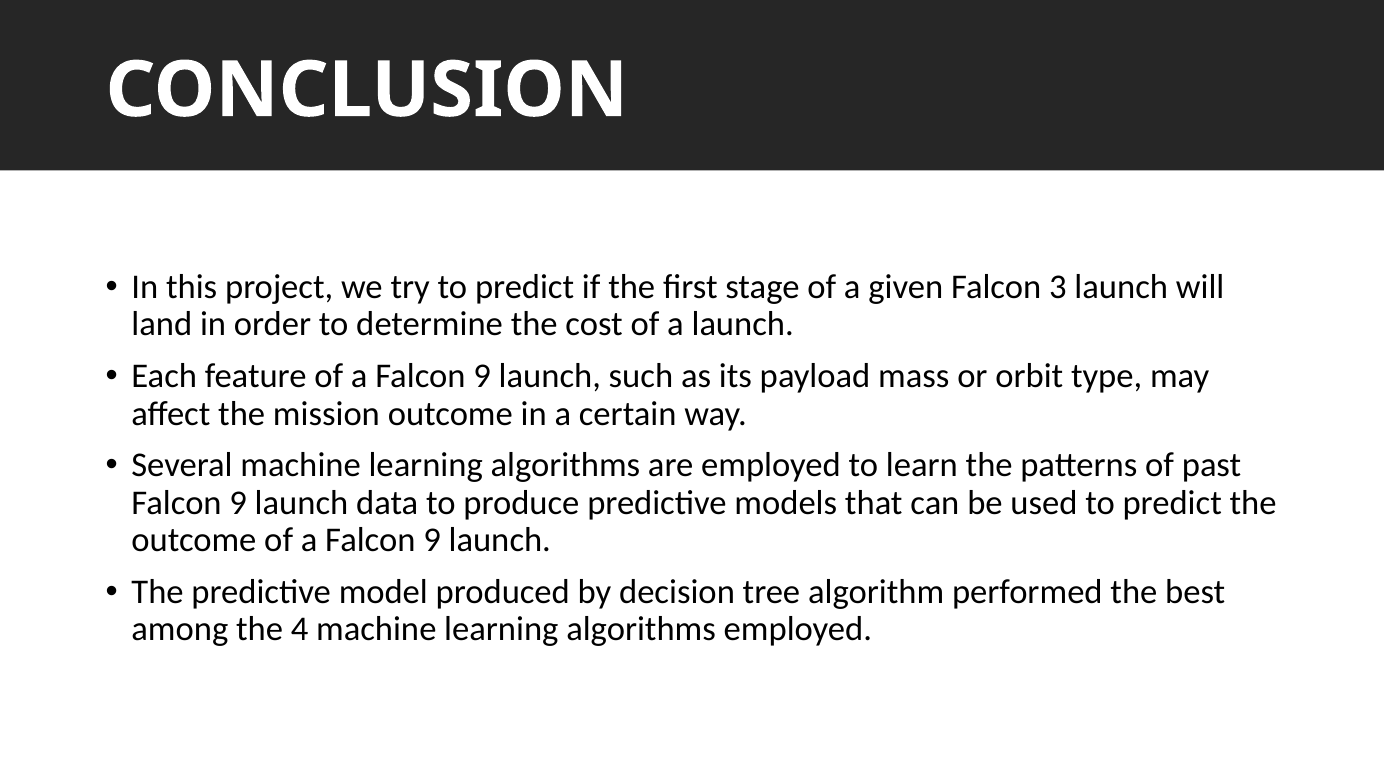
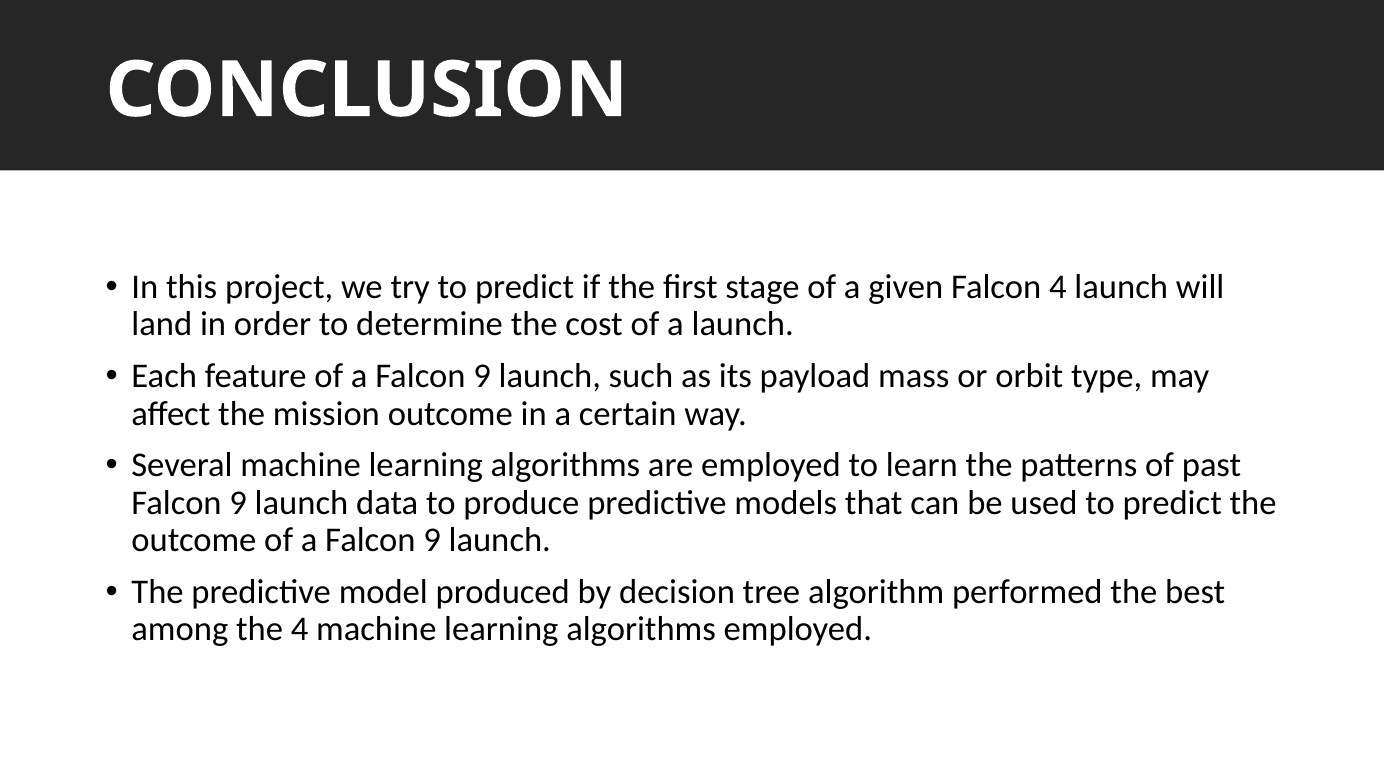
Falcon 3: 3 -> 4 (1058, 287)
